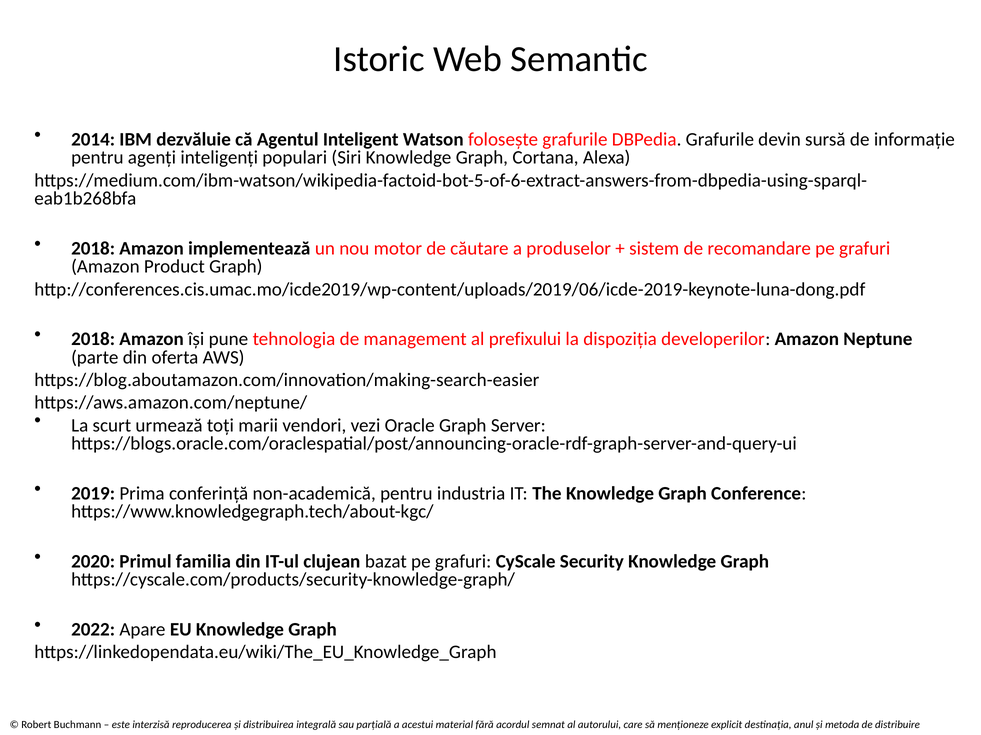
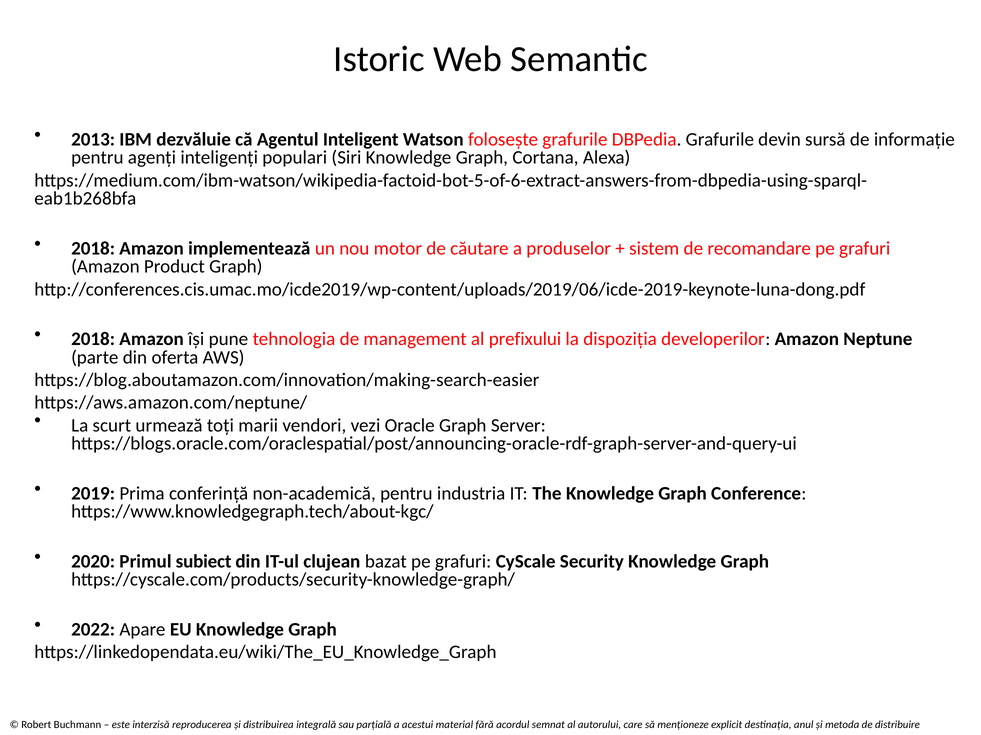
2014: 2014 -> 2013 (93, 140)
familia: familia -> subiect (204, 562)
